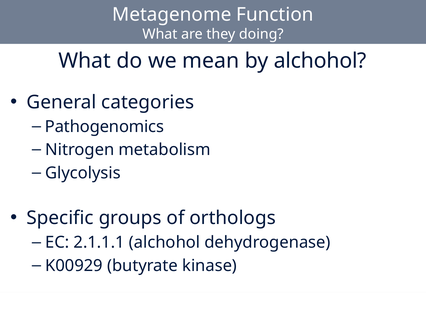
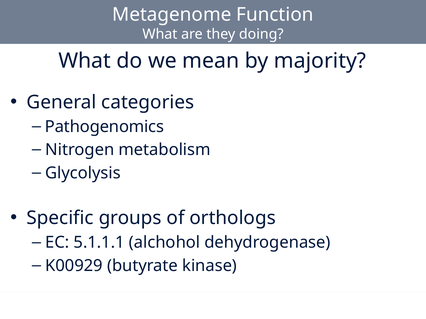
by alchohol: alchohol -> majority (320, 61)
2.1.1.1: 2.1.1.1 -> 5.1.1.1 (99, 243)
